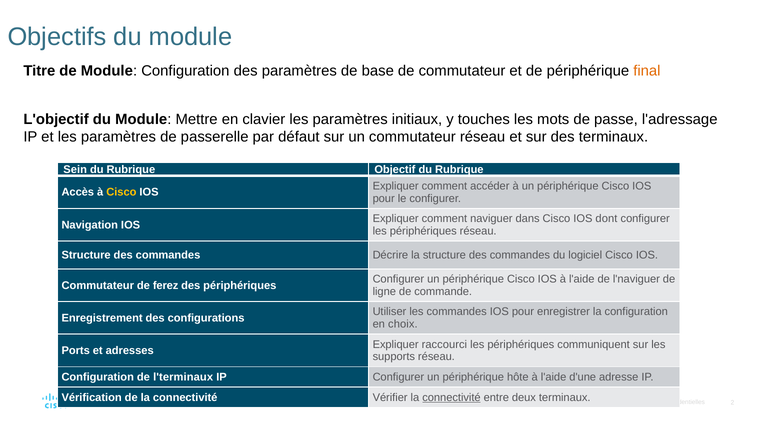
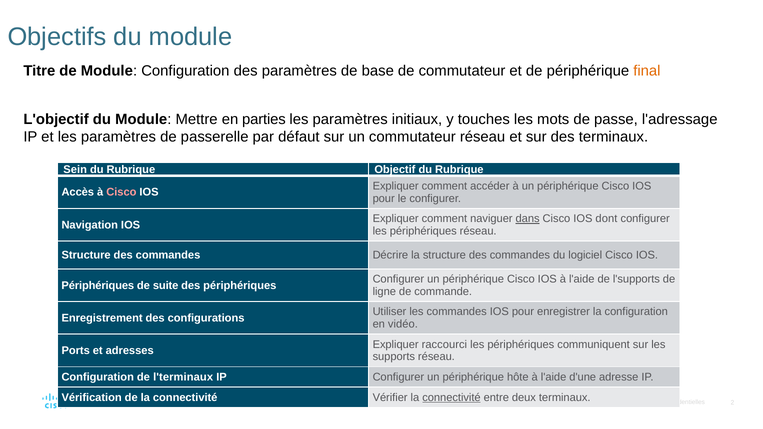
clavier: clavier -> parties (264, 119)
Cisco colour: yellow -> pink (121, 192)
dans underline: none -> present (528, 219)
l'naviguer: l'naviguer -> l'supports (636, 279)
Commutateur: Commutateur -> Périphériques (98, 285)
ferez: ferez -> suite (166, 285)
choix: choix -> vidéo (403, 324)
